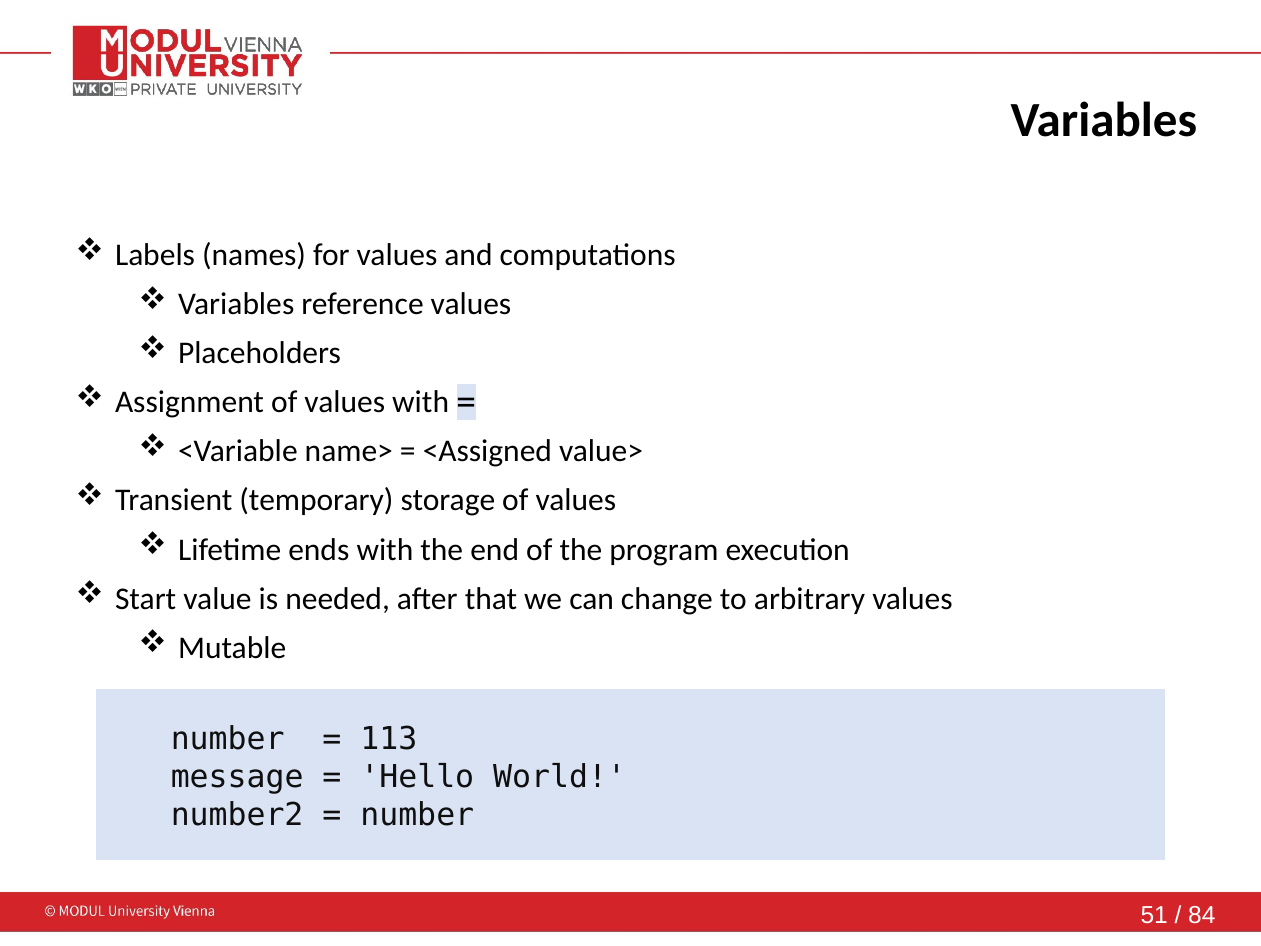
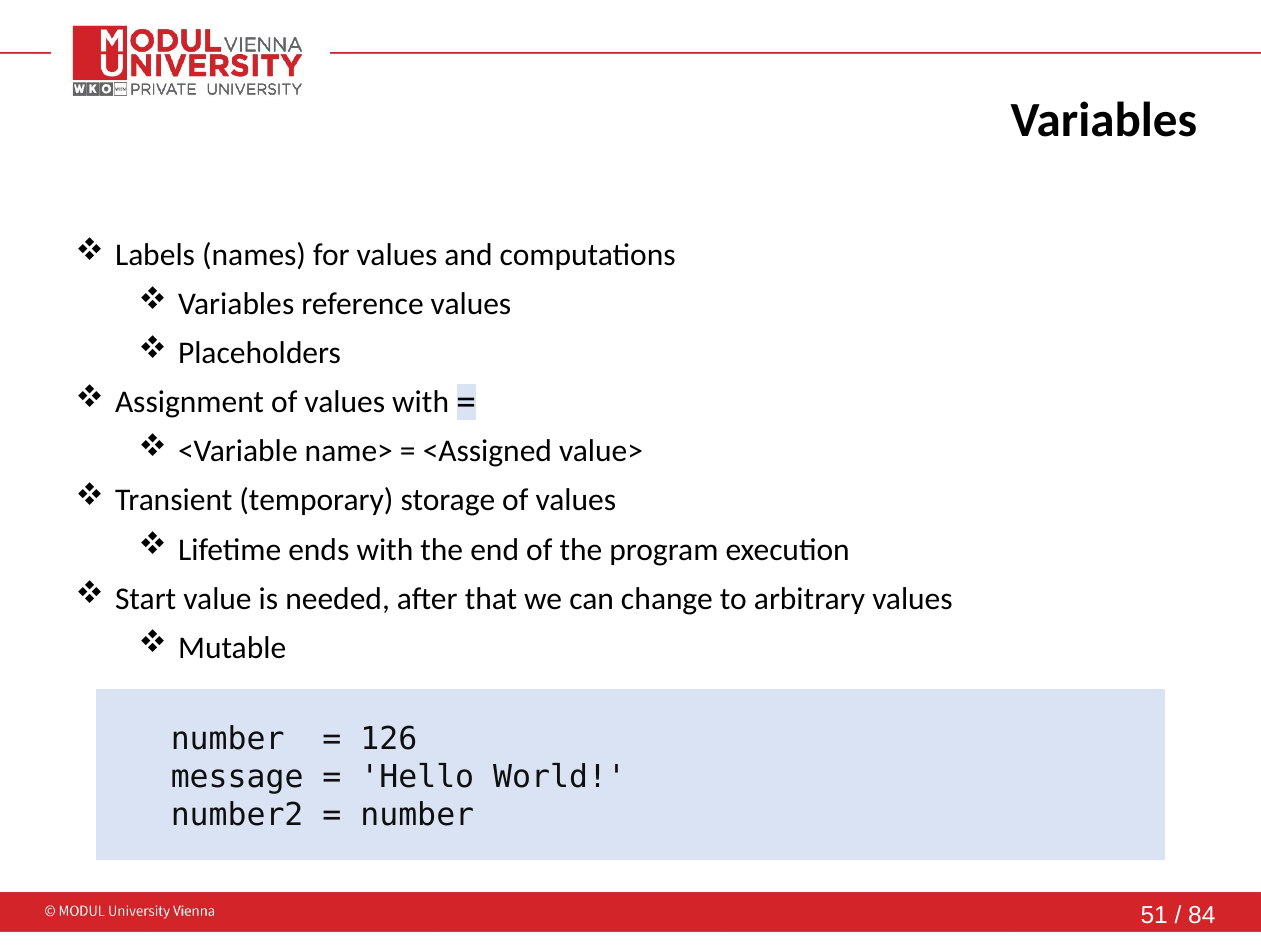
113: 113 -> 126 (389, 739)
